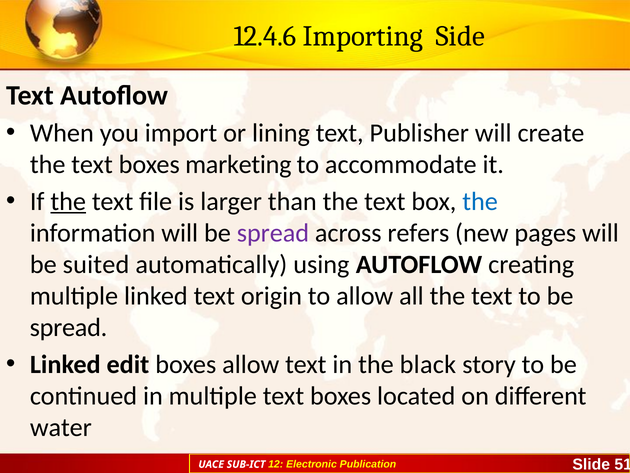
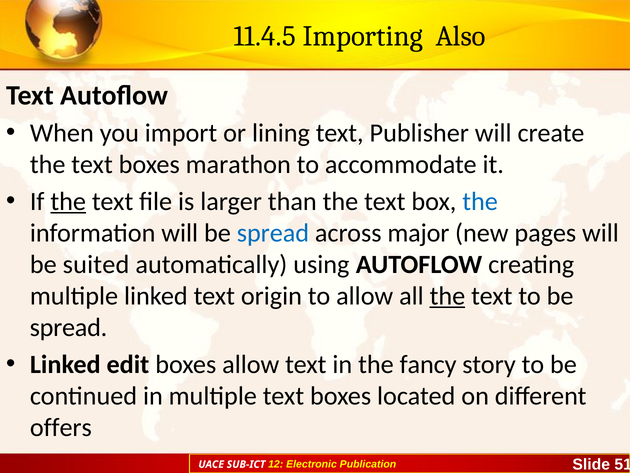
12.4.6: 12.4.6 -> 11.4.5 (265, 36)
Side: Side -> Also (461, 36)
marketing: marketing -> marathon (238, 165)
spread colour: purple -> blue (273, 233)
refers: refers -> major (418, 233)
the underline: none -> present (447, 296)
black: black -> fancy (428, 364)
water: water -> offers (61, 427)
